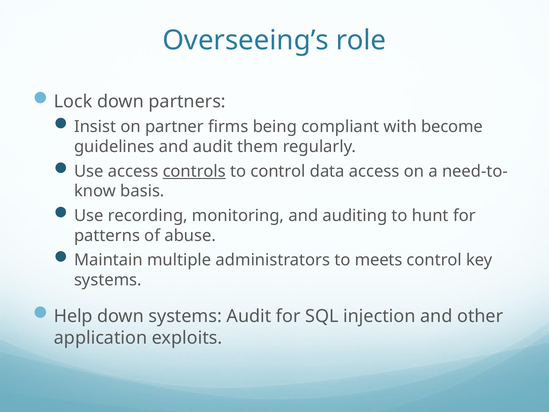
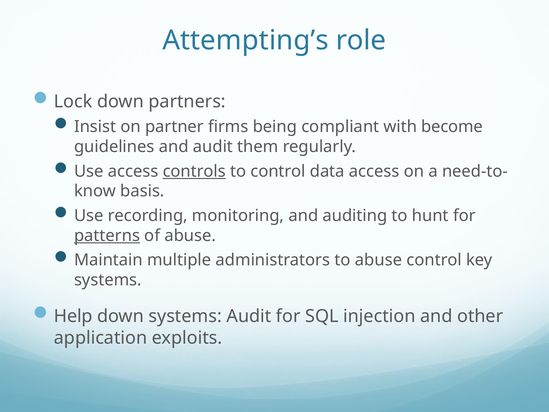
Overseeing’s: Overseeing’s -> Attempting’s (246, 40)
patterns underline: none -> present (107, 235)
to meets: meets -> abuse (378, 260)
